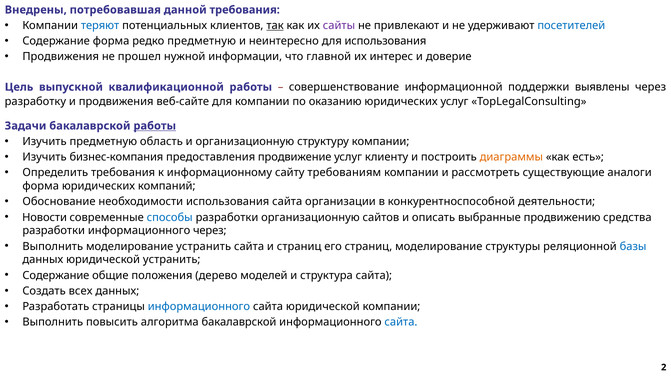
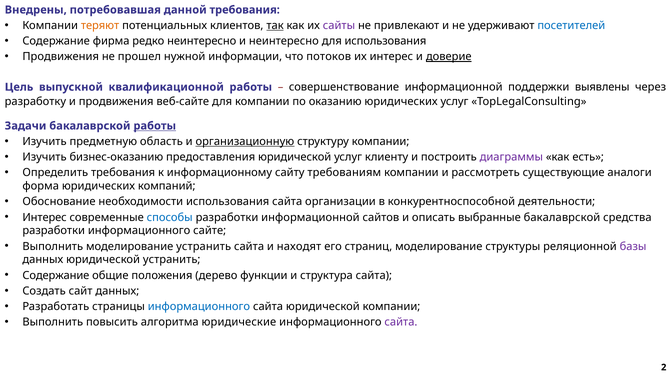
теряют colour: blue -> orange (100, 25)
Содержание форма: форма -> фирма (111, 41)
редко предметную: предметную -> неинтересно (202, 41)
главной: главной -> потоков (329, 57)
доверие underline: none -> present (449, 57)
организационную underline: none -> present (245, 141)
бизнес-компания: бизнес-компания -> бизнес-оказанию (116, 157)
предоставления продвижение: продвижение -> юридической (295, 157)
диаграммы colour: orange -> purple (511, 157)
Новости: Новости -> Интерес (45, 217)
разработки организационную: организационную -> информационной (310, 217)
выбранные продвижению: продвижению -> бакалаврской (562, 217)
информационного через: через -> сайте (210, 230)
и страниц: страниц -> находят (299, 246)
базы colour: blue -> purple (633, 246)
моделей: моделей -> функции (264, 275)
всех: всех -> сайт (81, 291)
алгоритма бакалаврской: бакалаврской -> юридические (239, 322)
сайта colour: blue -> purple (401, 322)
